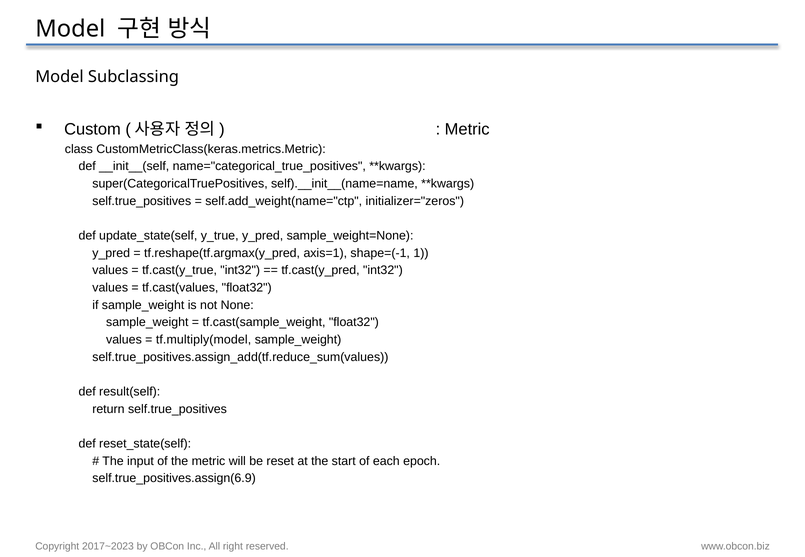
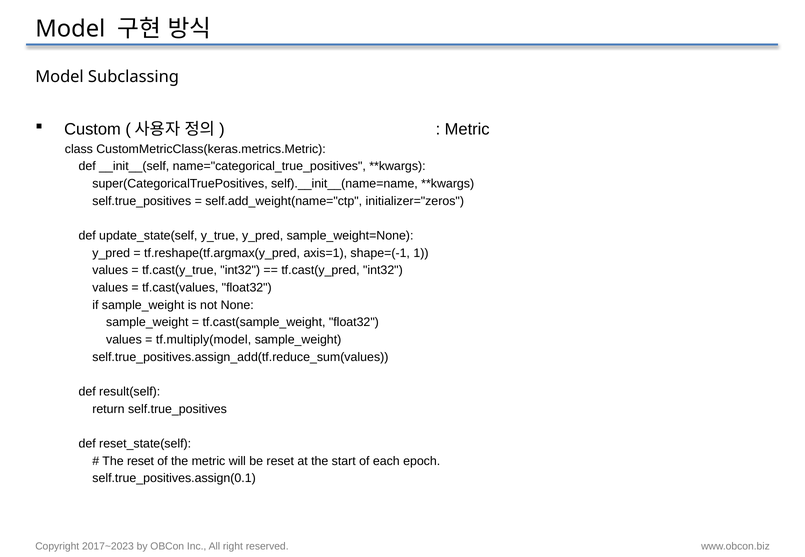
The input: input -> reset (141, 461)
self.true_positives.assign(6.9: self.true_positives.assign(6.9 -> self.true_positives.assign(0.1 (174, 479)
